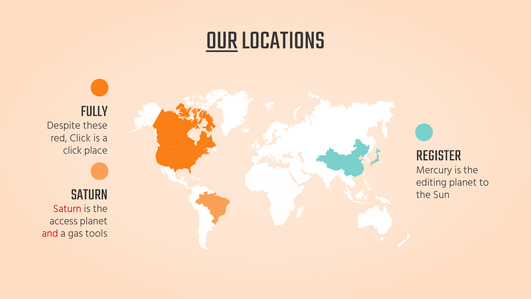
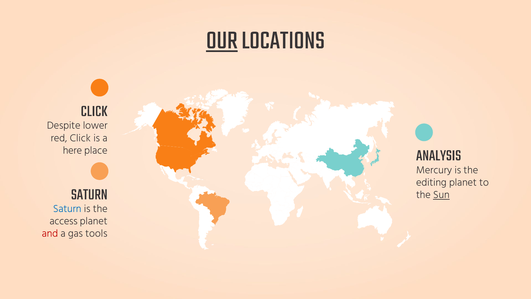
FULLY: FULLY -> CLICK (94, 111)
these: these -> lower (95, 125)
click: click -> here (72, 150)
REGISTER: REGISTER -> ANALYSIS (439, 155)
Sun underline: none -> present (441, 195)
Saturn colour: red -> blue (67, 208)
